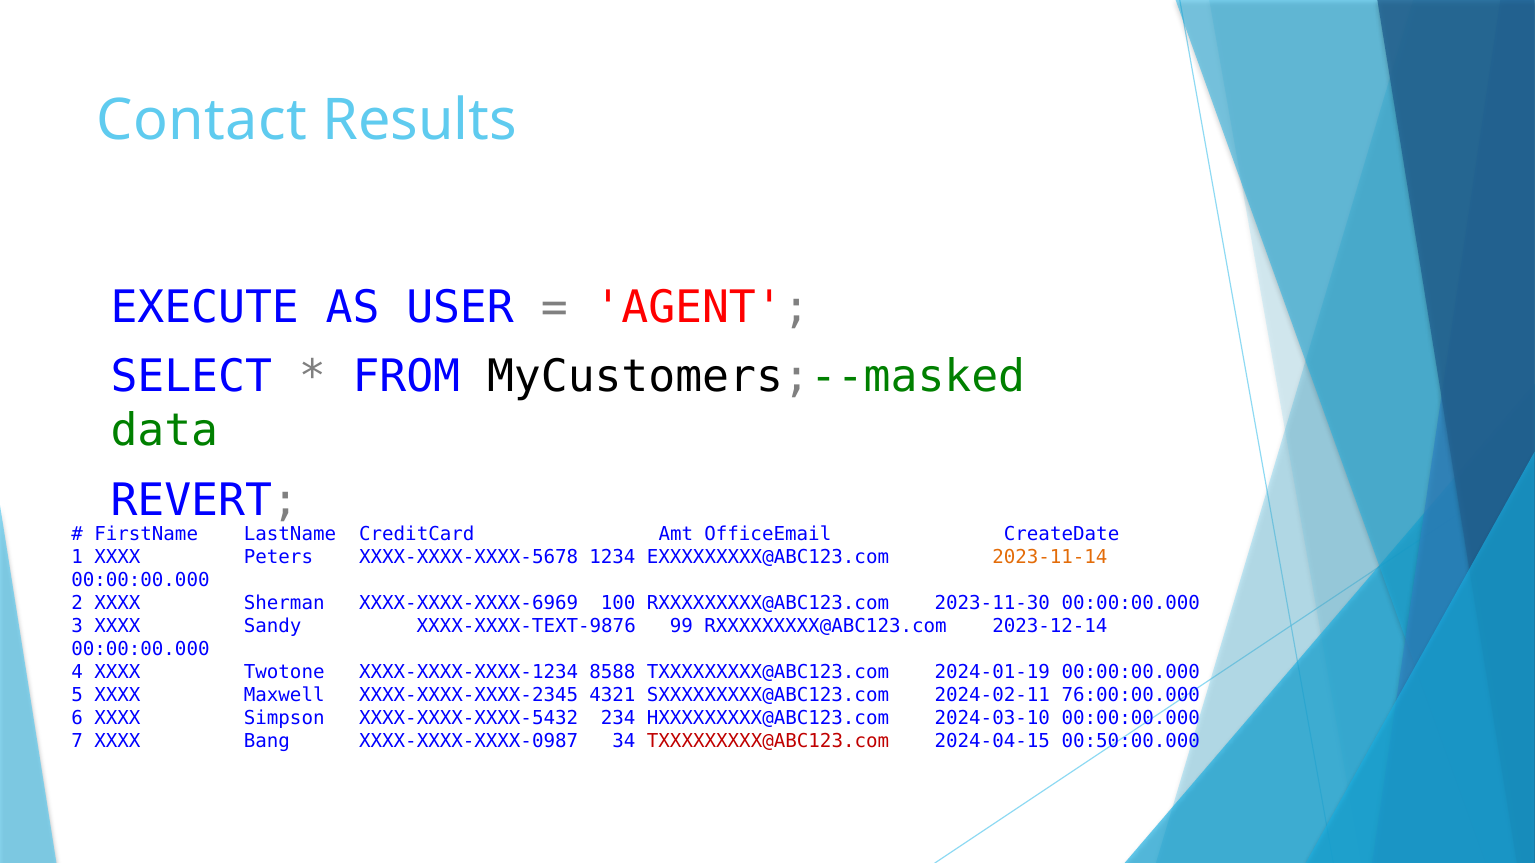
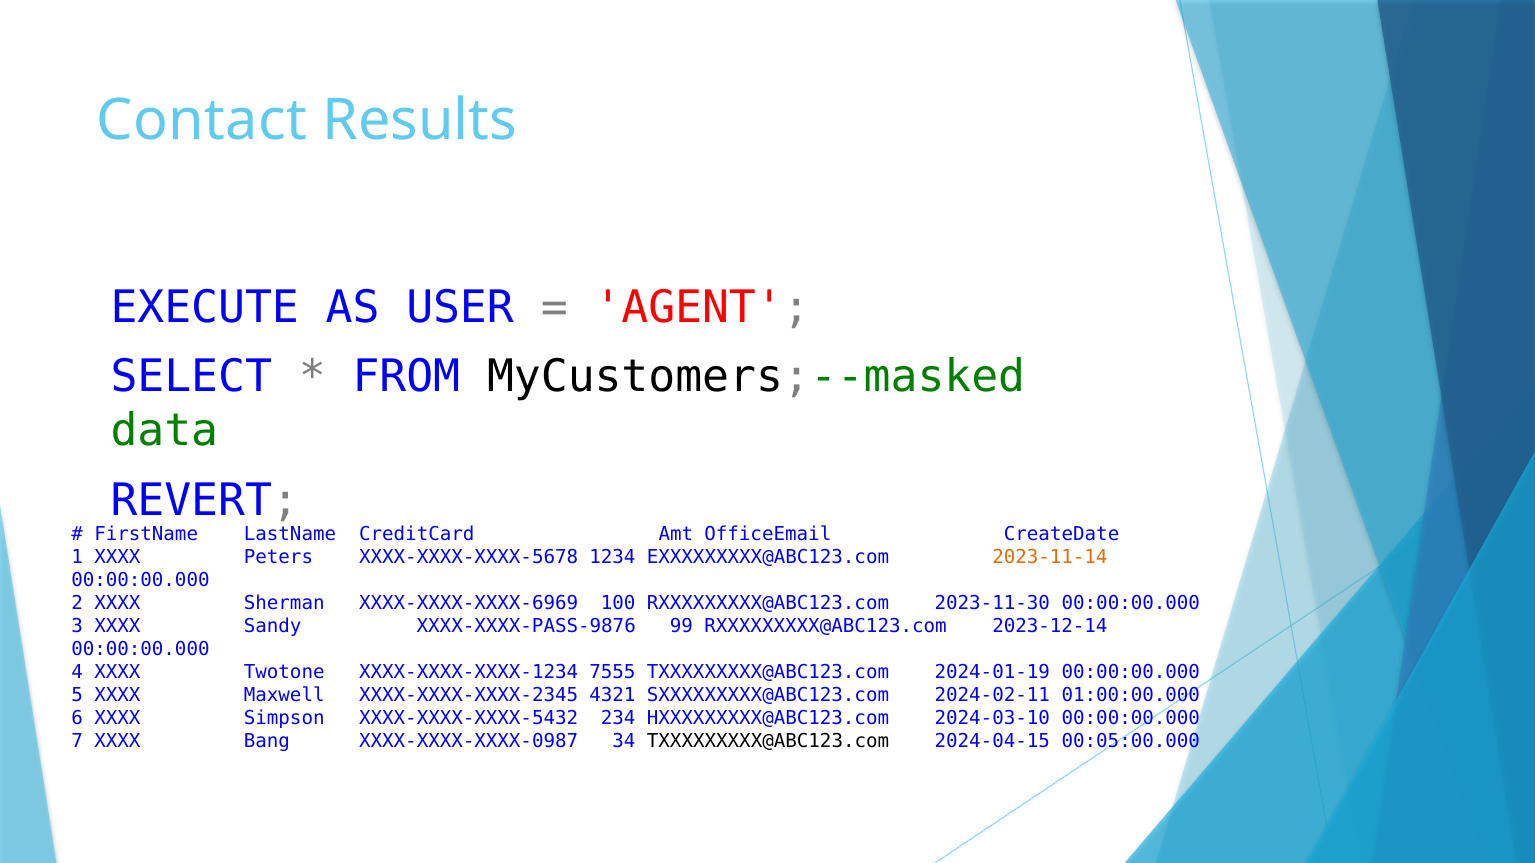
XXXX-XXXX-TEXT-9876: XXXX-XXXX-TEXT-9876 -> XXXX-XXXX-PASS-9876 (526, 627)
8588: 8588 -> 7555 (612, 673)
76:00:00.000: 76:00:00.000 -> 01:00:00.000 (1131, 696)
TXXXXXXXXX@ABC123.com colour: red -> black (768, 742)
00:50:00.000: 00:50:00.000 -> 00:05:00.000 (1131, 742)
